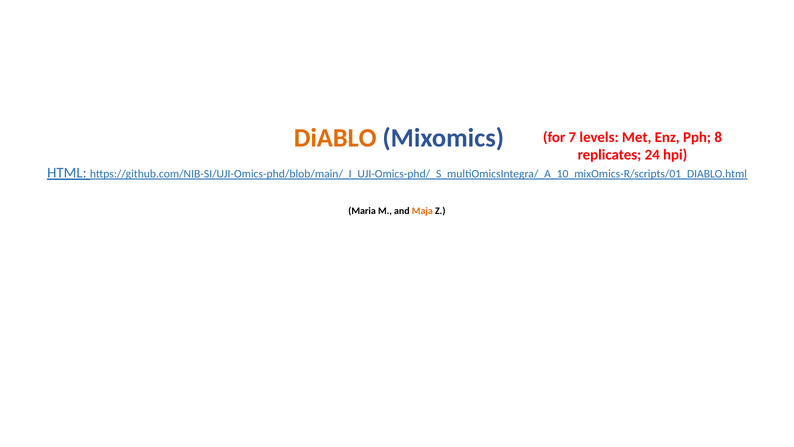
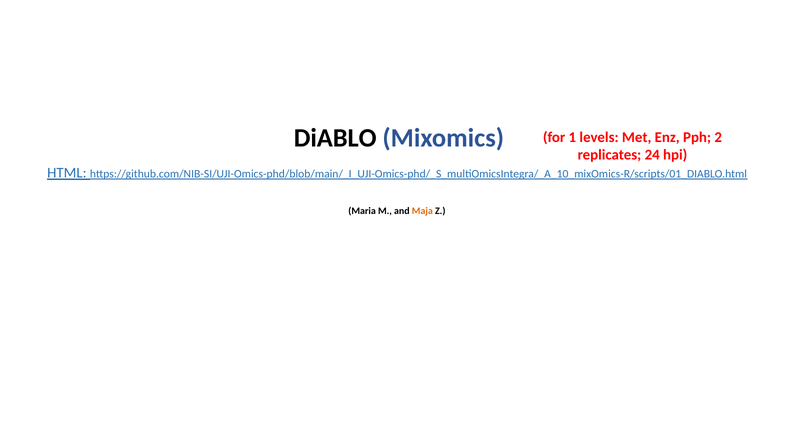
DiABLO colour: orange -> black (335, 138)
7: 7 -> 1 (572, 137)
8: 8 -> 2 (718, 137)
